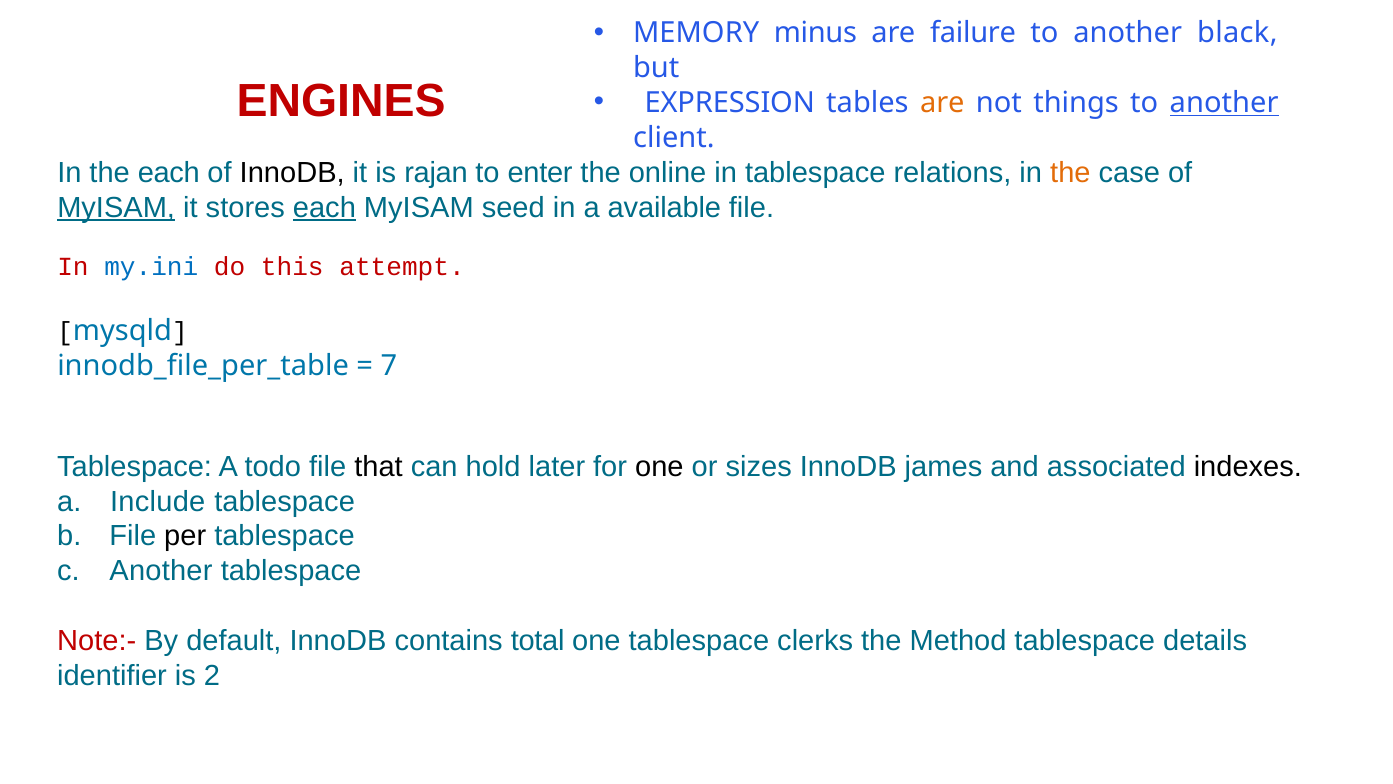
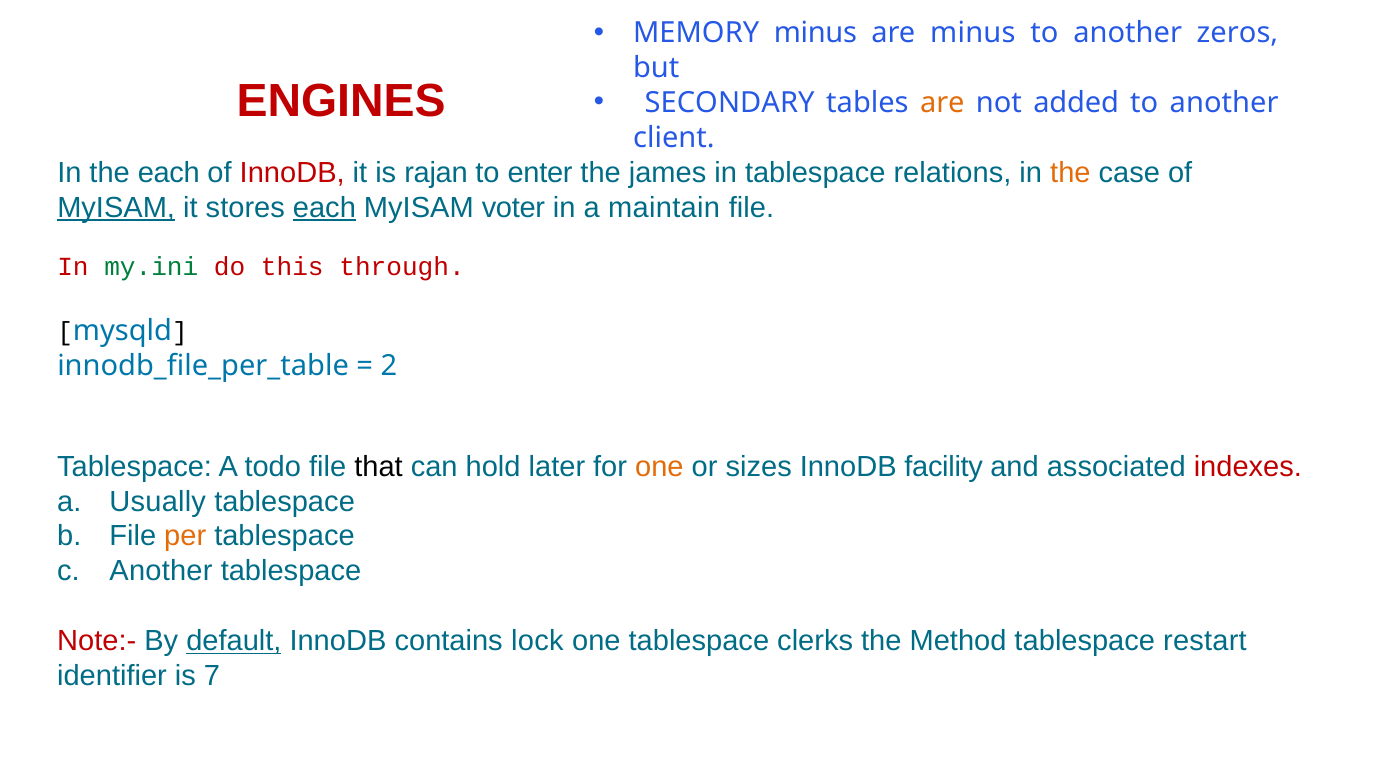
are failure: failure -> minus (973, 33)
black: black -> zeros (1237, 33)
EXPRESSION: EXPRESSION -> SECONDARY (730, 103)
things: things -> added (1076, 103)
another underline: present -> none (1224, 103)
InnoDB colour: black -> red (292, 173)
online: online -> james (668, 173)
seed: seed -> voter (513, 207)
available: available -> maintain (664, 207)
my.ini colour: blue -> green (151, 266)
attempt: attempt -> through (402, 266)
7: 7 -> 2 (389, 366)
one colour: black -> orange (659, 466)
james: james -> facility (944, 466)
indexes colour: black -> red (1248, 466)
Include: Include -> Usually (158, 501)
per colour: black -> orange (185, 536)
default underline: none -> present (234, 641)
total: total -> lock (537, 641)
details: details -> restart (1205, 641)
2: 2 -> 7 (212, 675)
